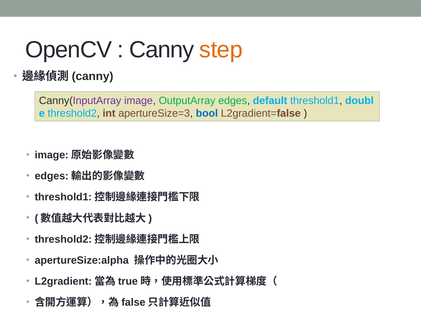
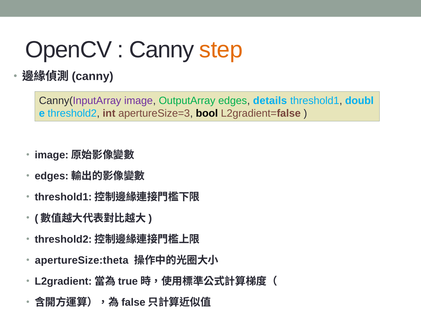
default: default -> details (270, 101)
bool colour: blue -> black (207, 113)
apertureSize:alpha: apertureSize:alpha -> apertureSize:theta (82, 260)
